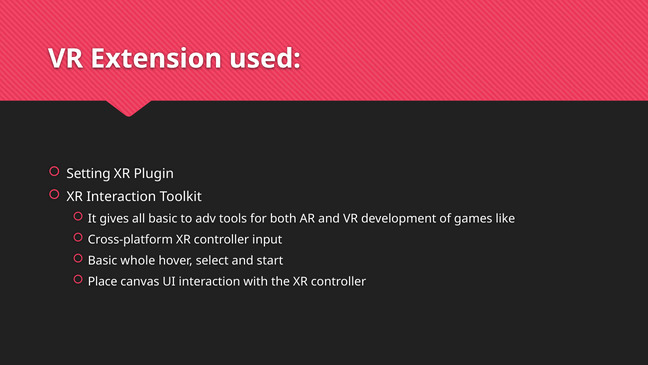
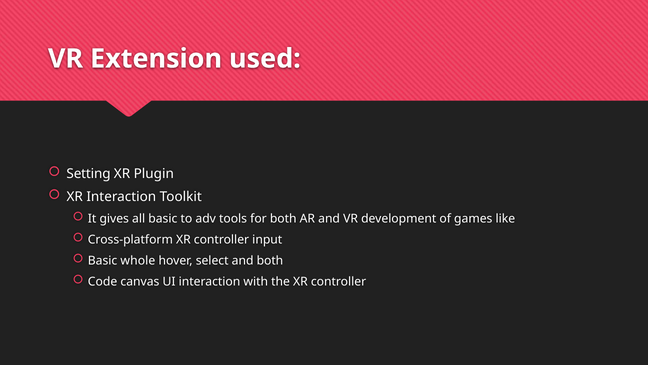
and start: start -> both (270, 260)
Place: Place -> Code (103, 281)
